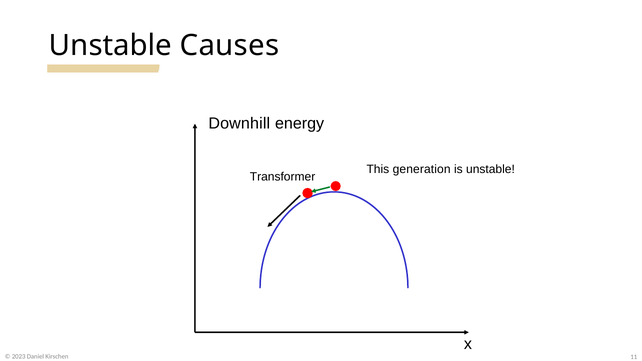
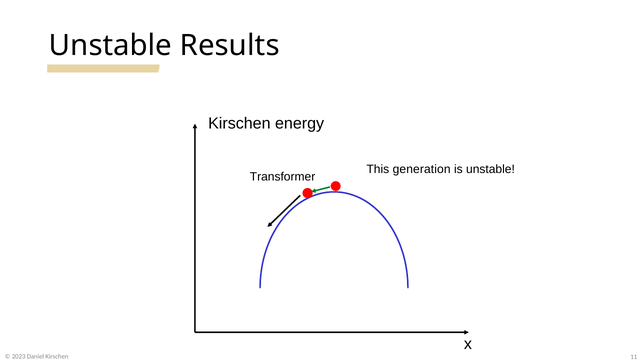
Causes: Causes -> Results (230, 46)
Downhill: Downhill -> Kirschen (239, 123)
